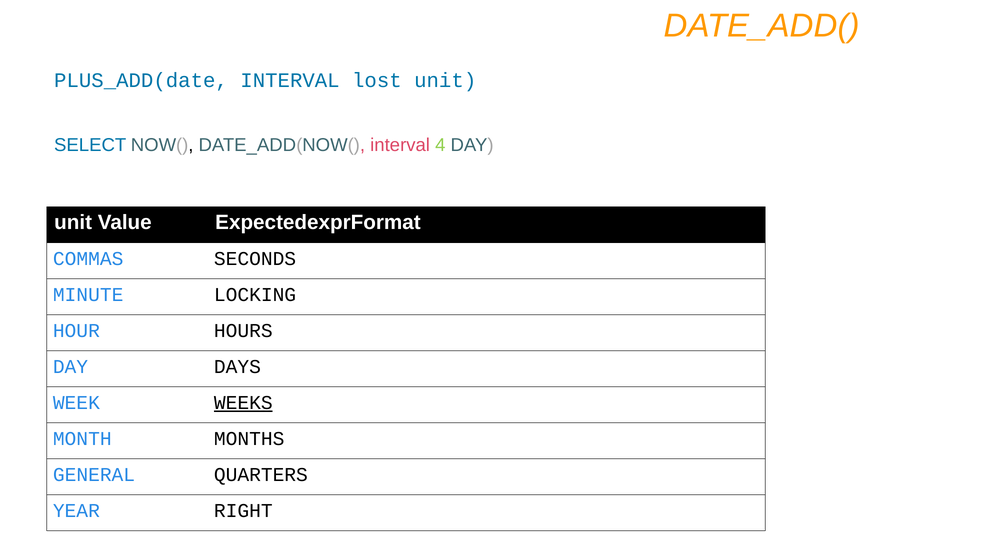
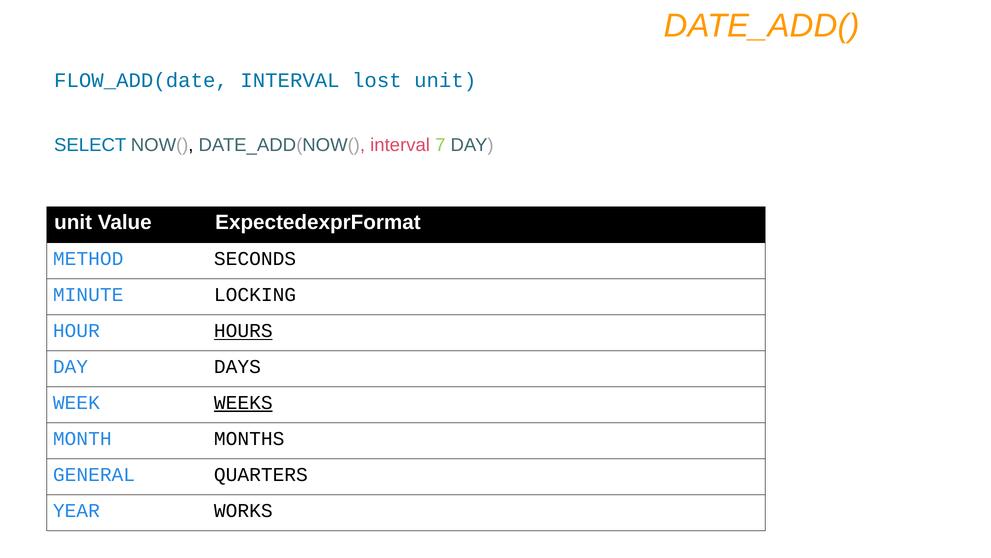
PLUS_ADD(date: PLUS_ADD(date -> FLOW_ADD(date (141, 80)
4: 4 -> 7 (440, 145)
COMMAS: COMMAS -> METHOD (88, 259)
HOURS underline: none -> present (243, 331)
RIGHT: RIGHT -> WORKS (243, 510)
